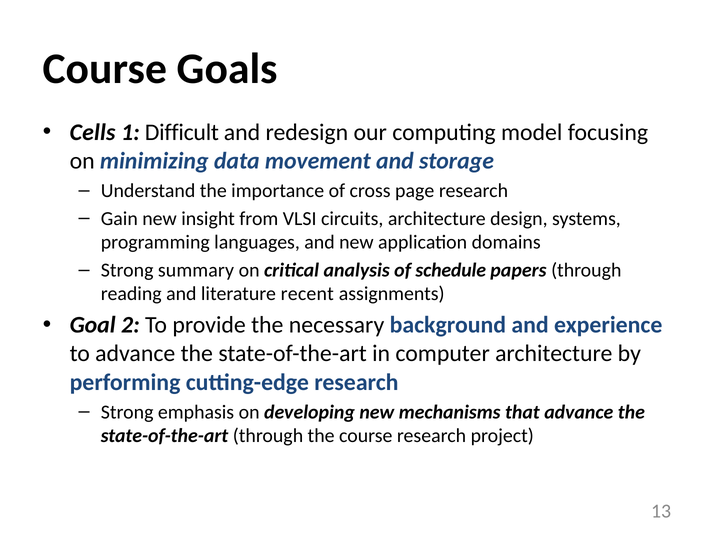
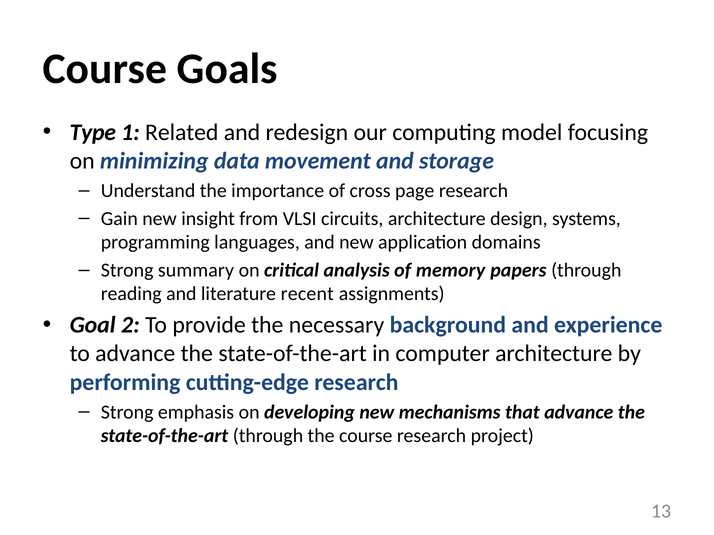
Cells: Cells -> Type (93, 133)
Difficult: Difficult -> Related (182, 133)
schedule: schedule -> memory (451, 270)
